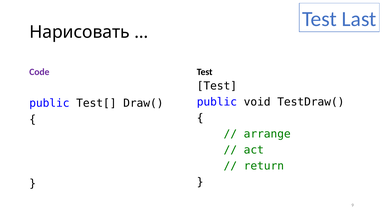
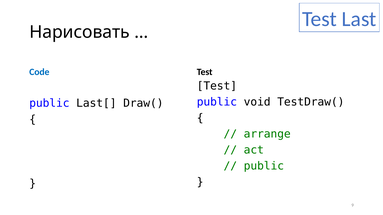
Code colour: purple -> blue (39, 72)
Test[: Test[ -> Last[ (96, 104)
return: return -> public (264, 166)
